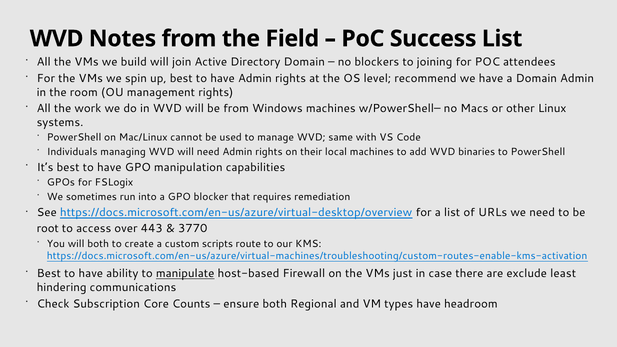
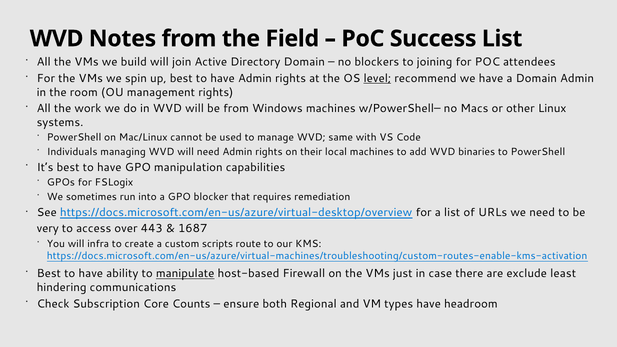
level underline: none -> present (377, 78)
root: root -> very (48, 229)
3770: 3770 -> 1687 (193, 229)
will both: both -> infra (98, 244)
